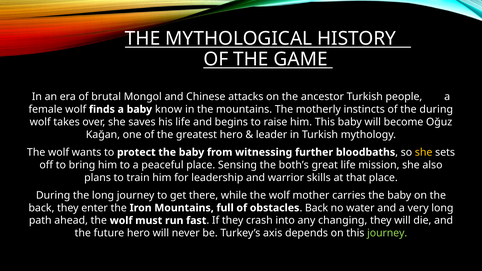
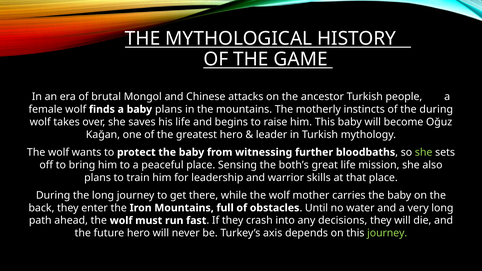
baby know: know -> plans (169, 109)
she colour: yellow -> light green (424, 152)
Back: Back -> Until (317, 208)
changing: changing -> decisions (343, 221)
